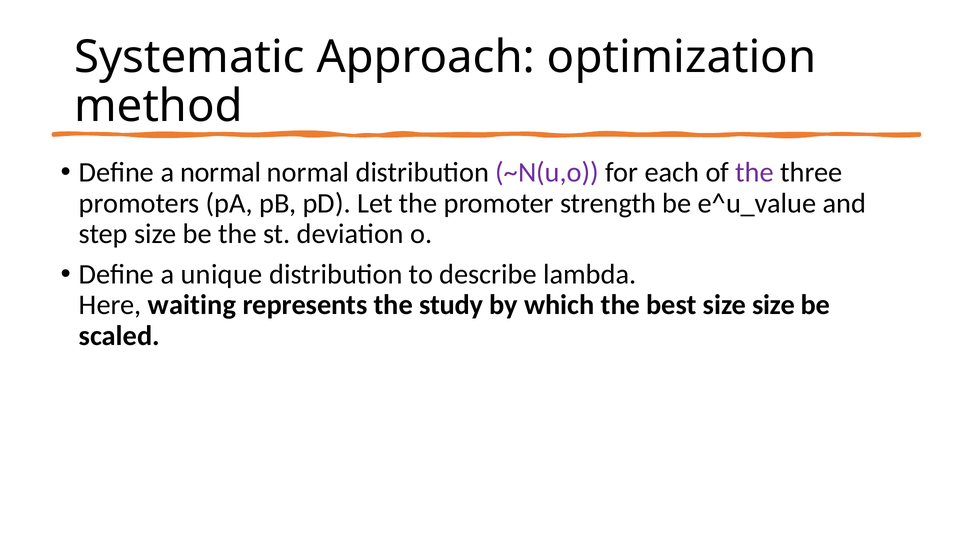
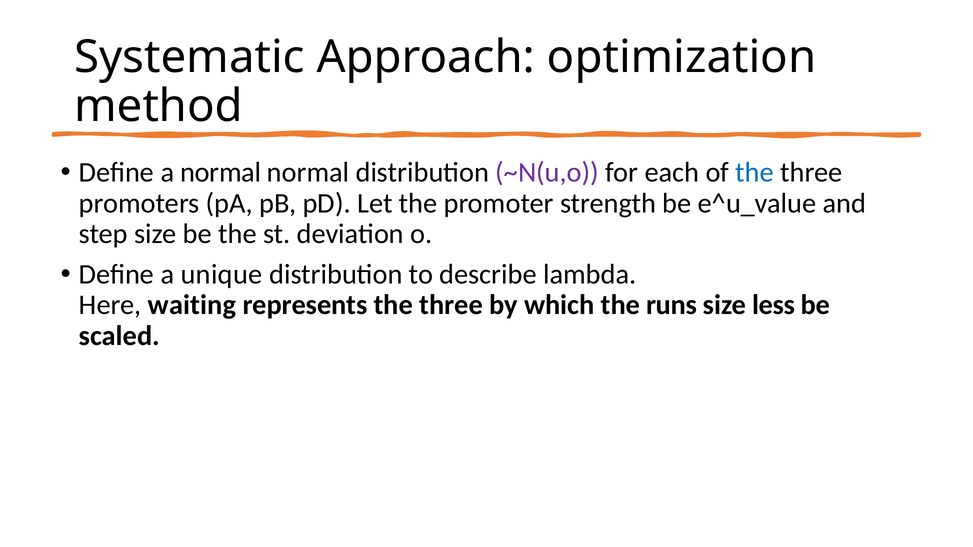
the colour: purple -> blue (755, 173)
represents the study: study -> three (451, 305)
best: best -> runs (672, 305)
size size: size -> less (774, 305)
